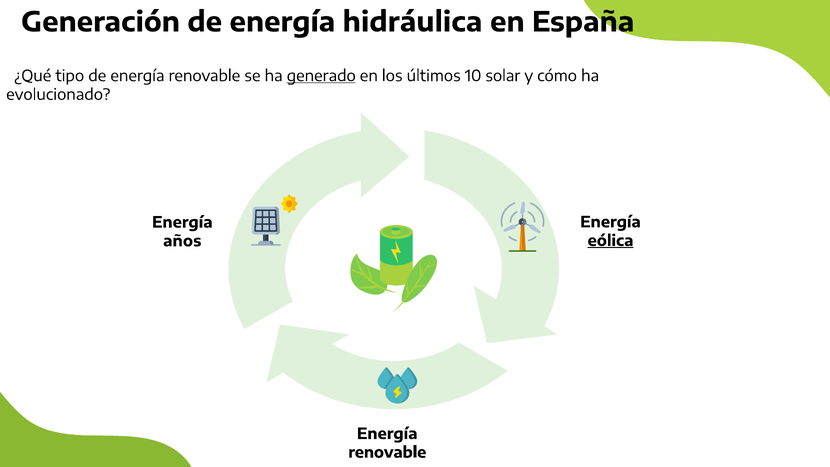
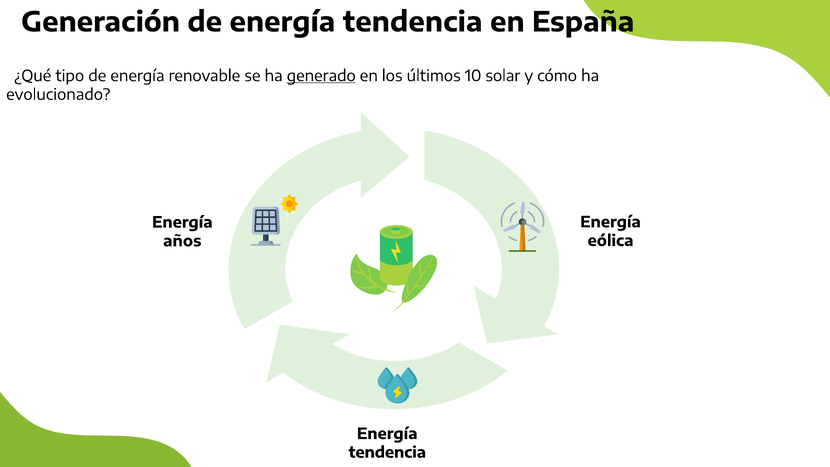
de energía hidráulica: hidráulica -> tendencia (413, 22)
eólica underline: present -> none (610, 241)
renovable: renovable -> tendencia (387, 452)
